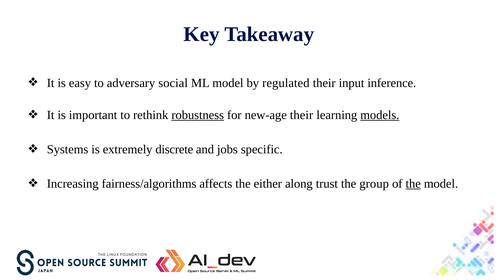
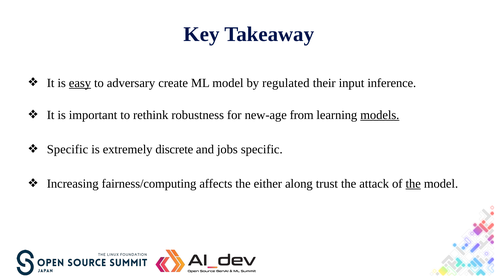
easy underline: none -> present (80, 83)
social: social -> create (173, 83)
robustness underline: present -> none (198, 115)
new-age their: their -> from (302, 115)
Systems: Systems -> Specific (68, 149)
fairness/algorithms: fairness/algorithms -> fairness/computing (149, 184)
group: group -> attack (374, 184)
